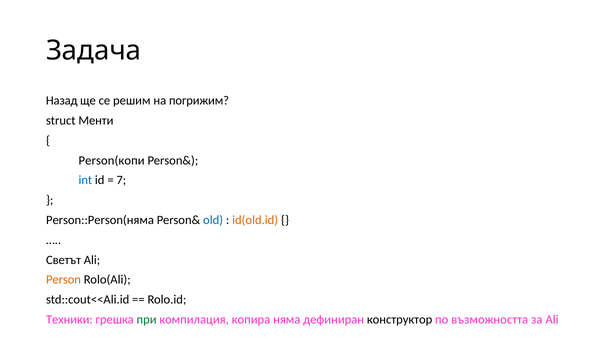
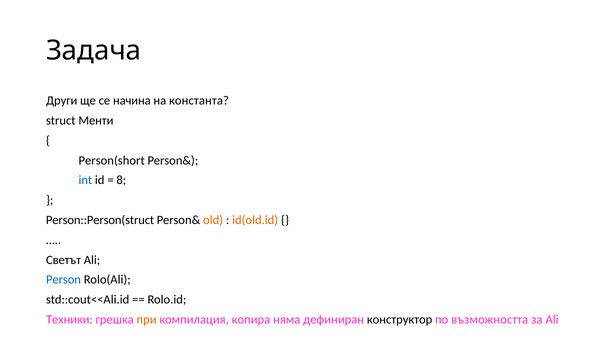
Назад: Назад -> Други (62, 101)
решим: решим -> начина (132, 101)
погрижим: погрижим -> константа (199, 101)
Person(копи: Person(копи -> Person(short (112, 160)
7: 7 -> 8 (121, 180)
Person::Person(няма: Person::Person(няма -> Person::Person(struct (100, 220)
old colour: blue -> orange (213, 220)
Person colour: orange -> blue (64, 280)
при colour: green -> orange (147, 319)
